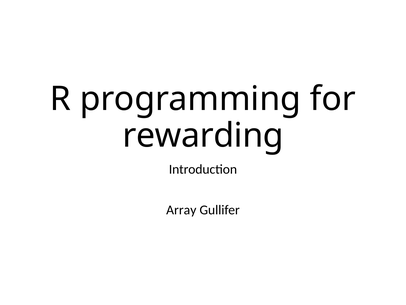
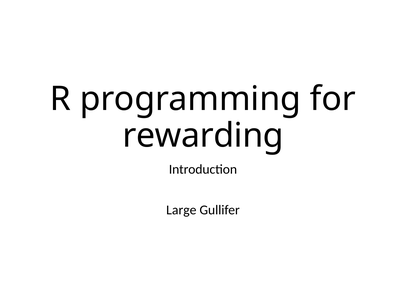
Array: Array -> Large (181, 210)
